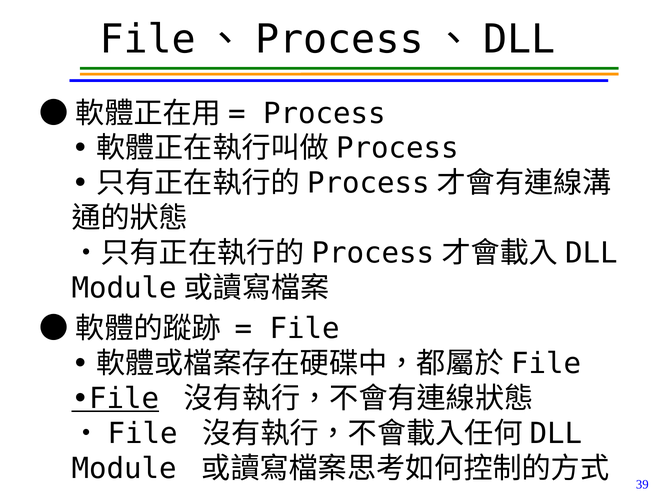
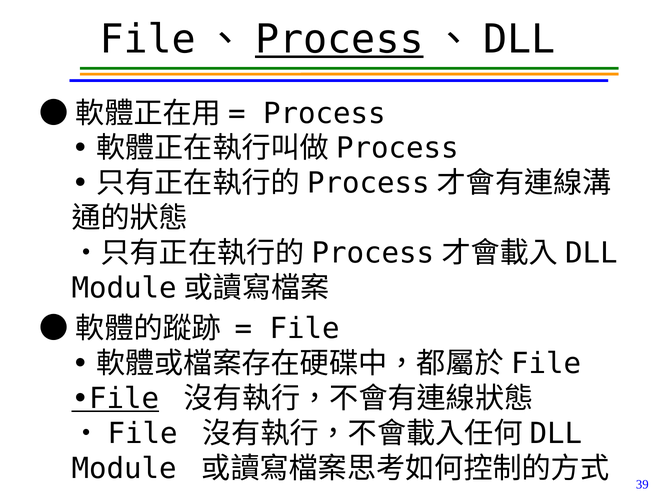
Process underline: none -> present (339, 39)
